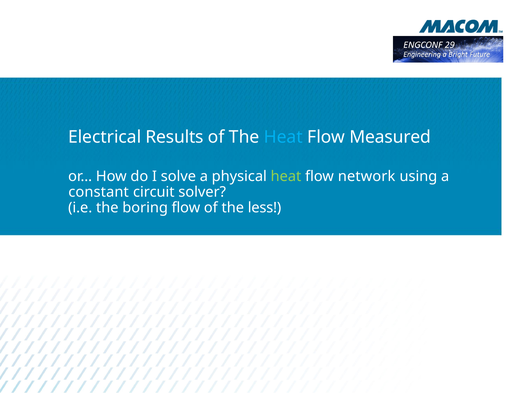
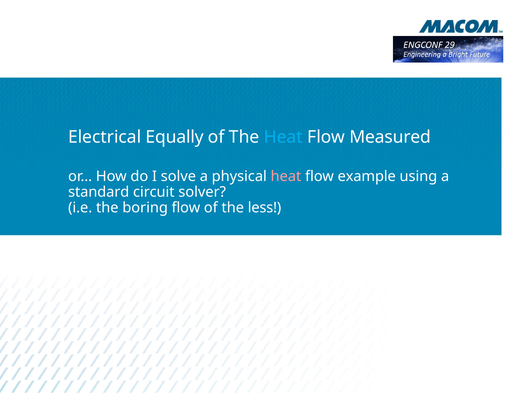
Results: Results -> Equally (175, 137)
heat colour: light green -> pink (286, 176)
network: network -> example (367, 176)
constant: constant -> standard (99, 192)
